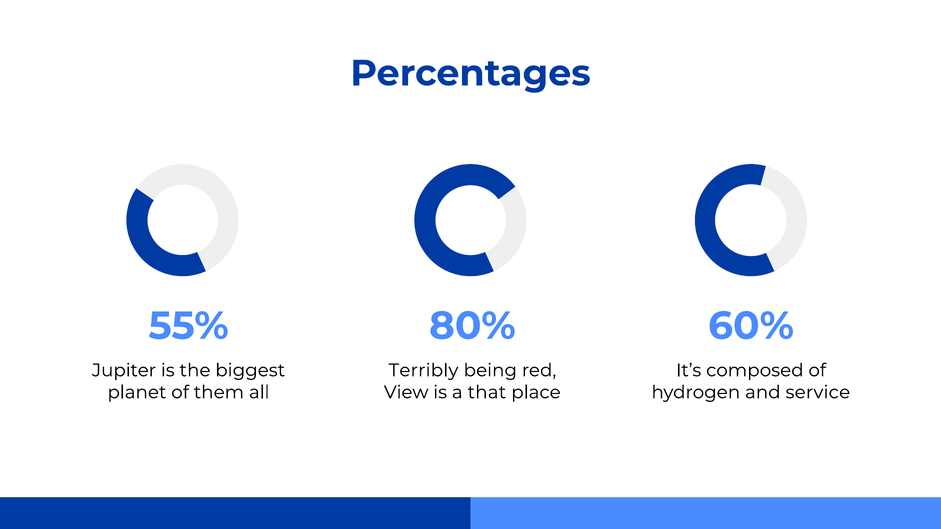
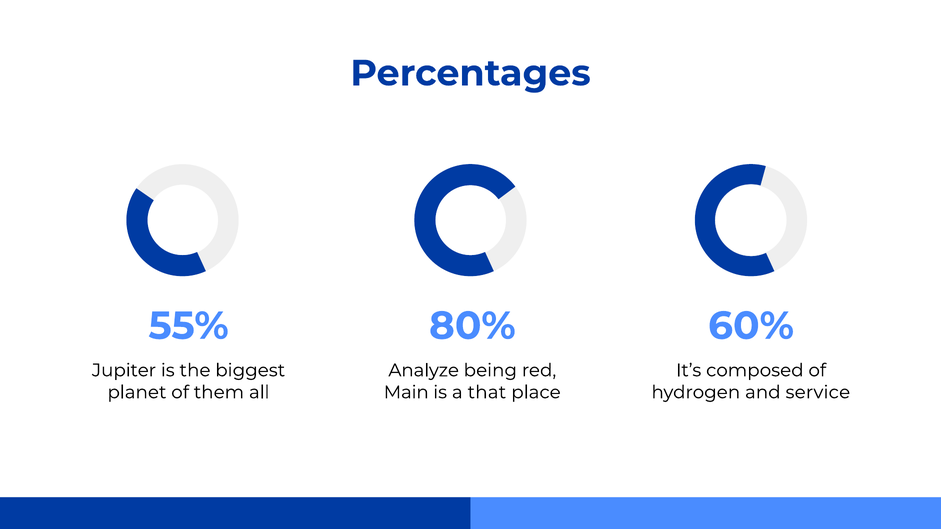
Terribly: Terribly -> Analyze (424, 371)
View: View -> Main (406, 393)
